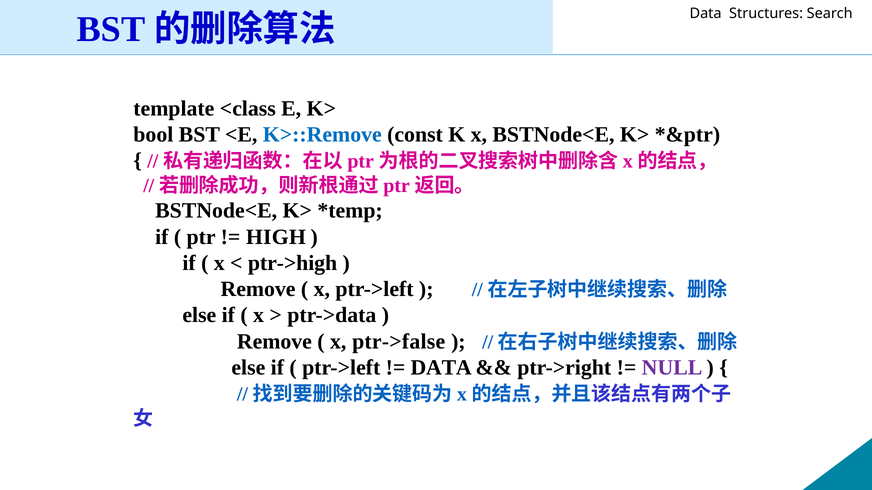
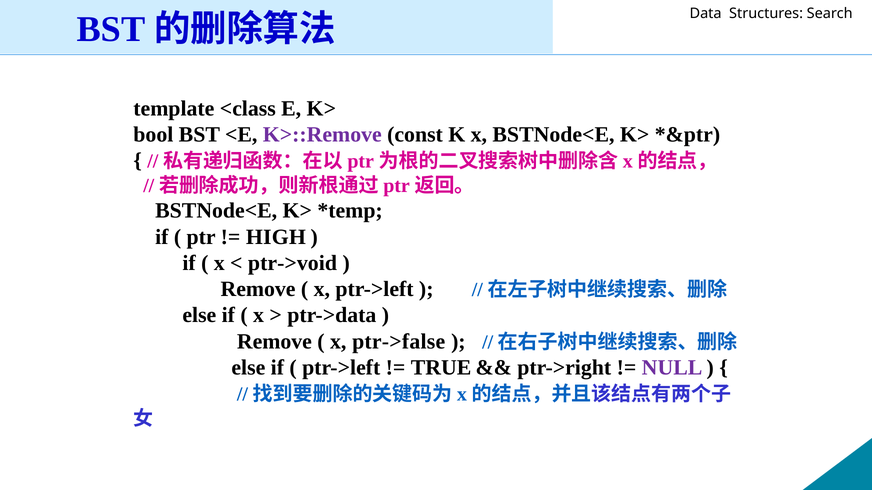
K>::Remove colour: blue -> purple (322, 135)
ptr->high: ptr->high -> ptr->void (292, 263)
DATA: DATA -> TRUE (441, 368)
